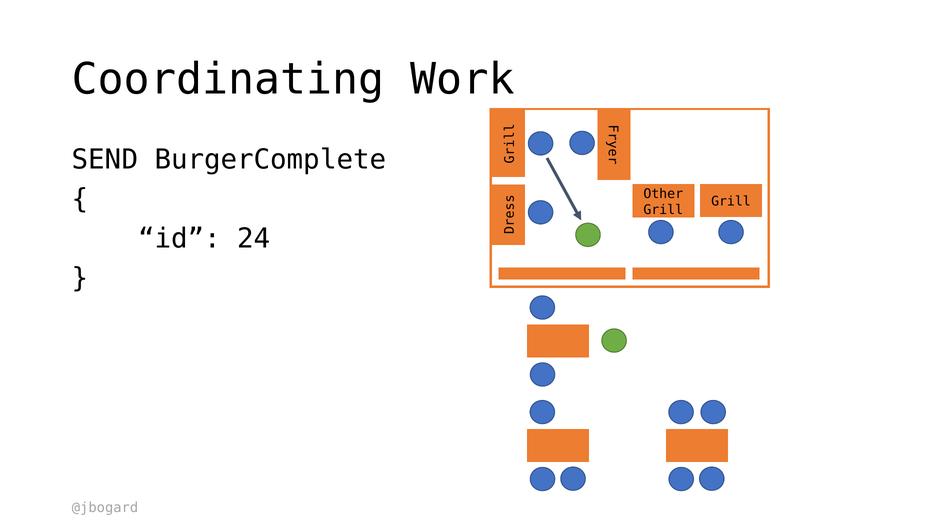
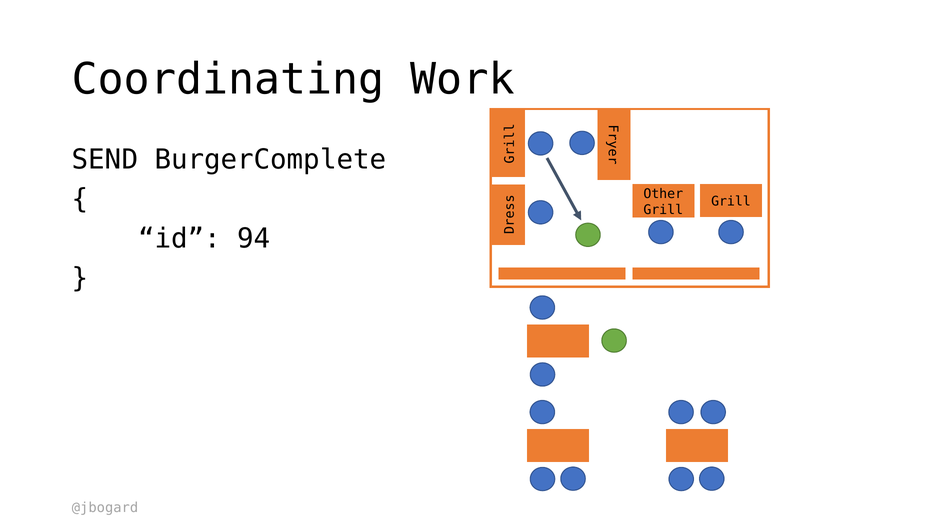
24: 24 -> 94 (254, 239)
